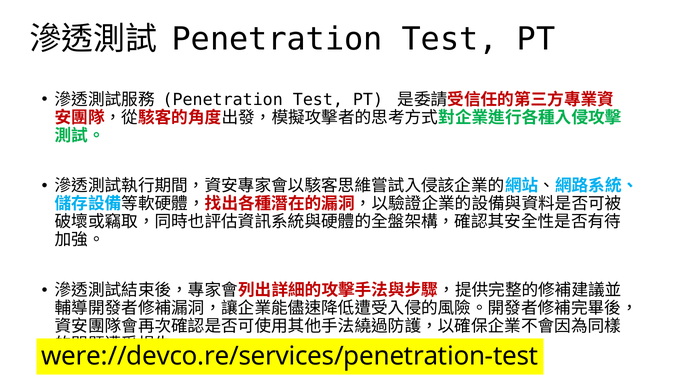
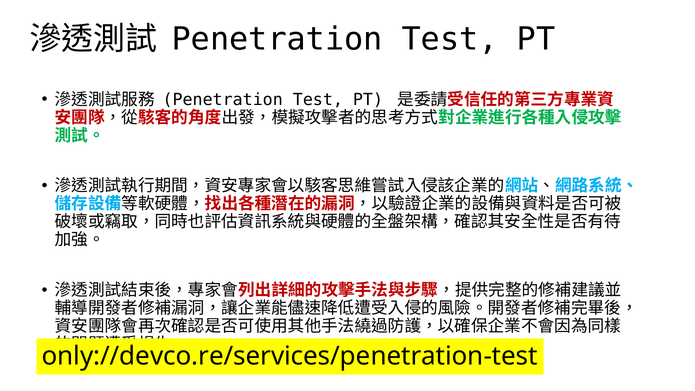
were://devco.re/services/penetration-test: were://devco.re/services/penetration-test -> only://devco.re/services/penetration-test (290, 356)
